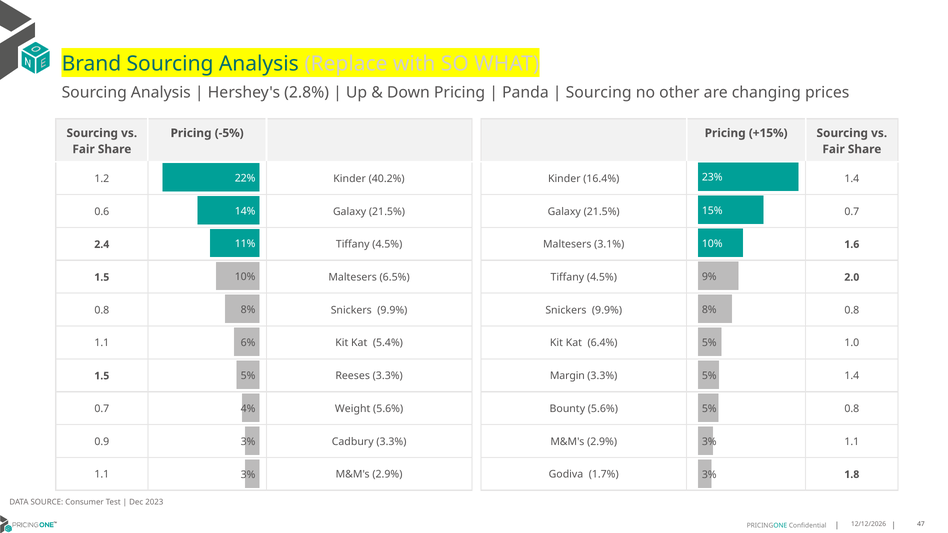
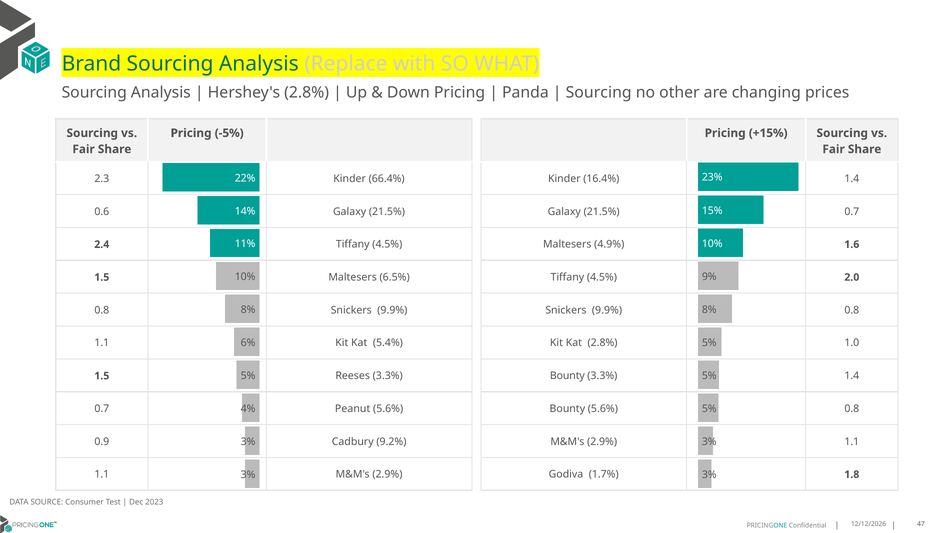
1.2: 1.2 -> 2.3 (102, 179)
40.2%: 40.2% -> 66.4% (387, 179)
3.1%: 3.1% -> 4.9% (609, 245)
Kat 6.4%: 6.4% -> 2.8% (603, 343)
Margin: Margin -> Bounty (567, 376)
Weight: Weight -> Peanut (353, 409)
Cadbury 3.3%: 3.3% -> 9.2% (391, 442)
